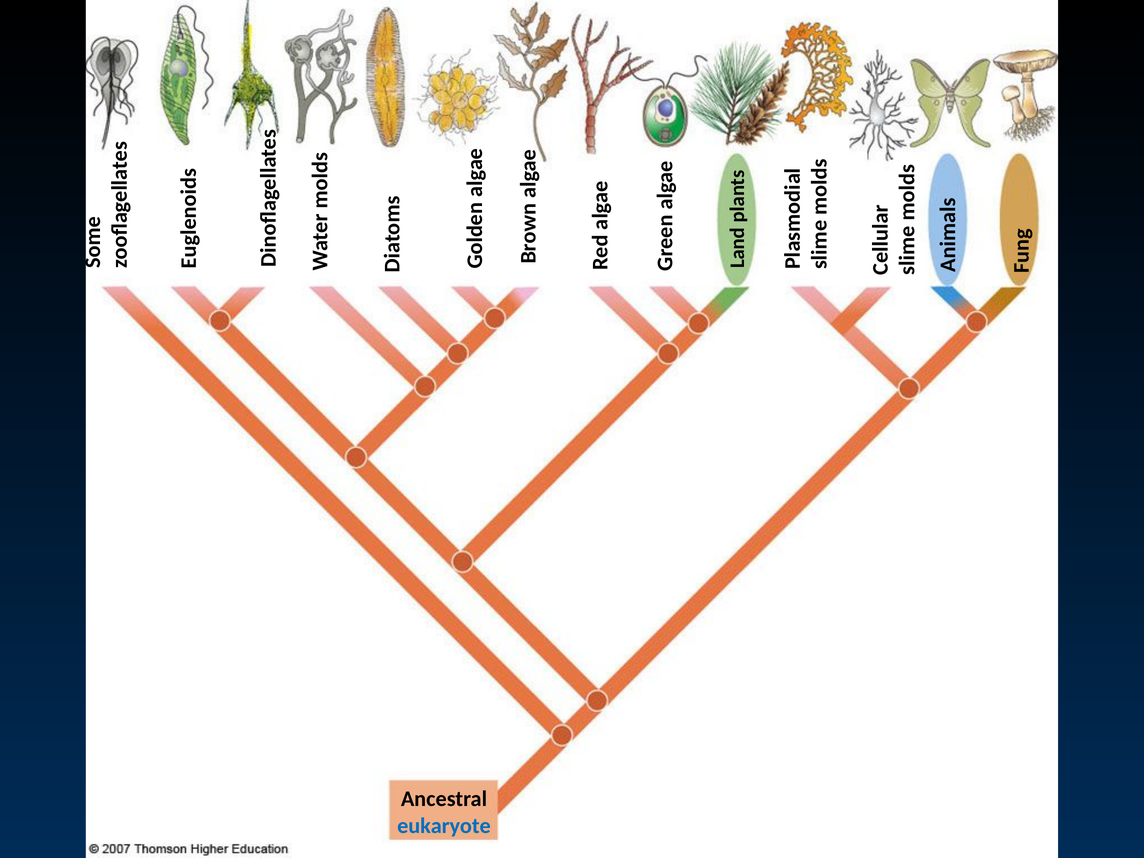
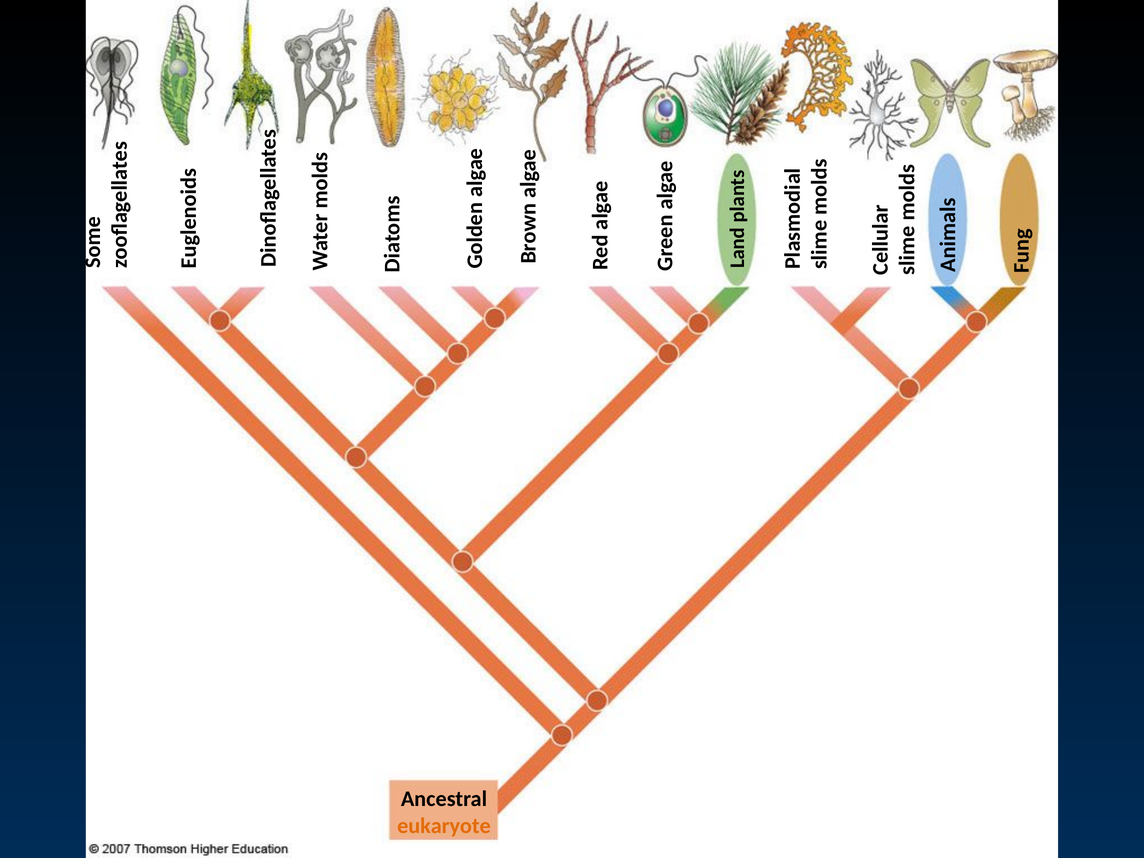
eukaryote colour: blue -> orange (444, 826)
